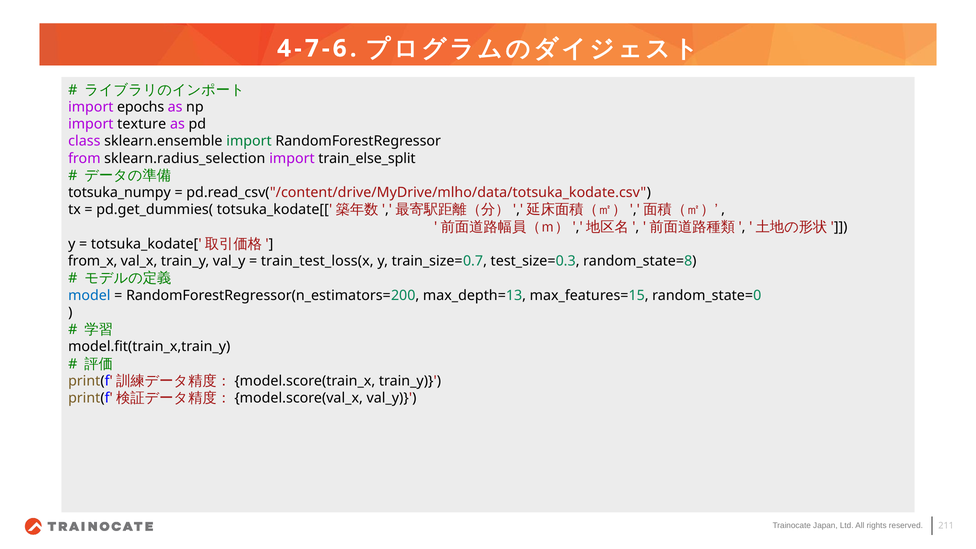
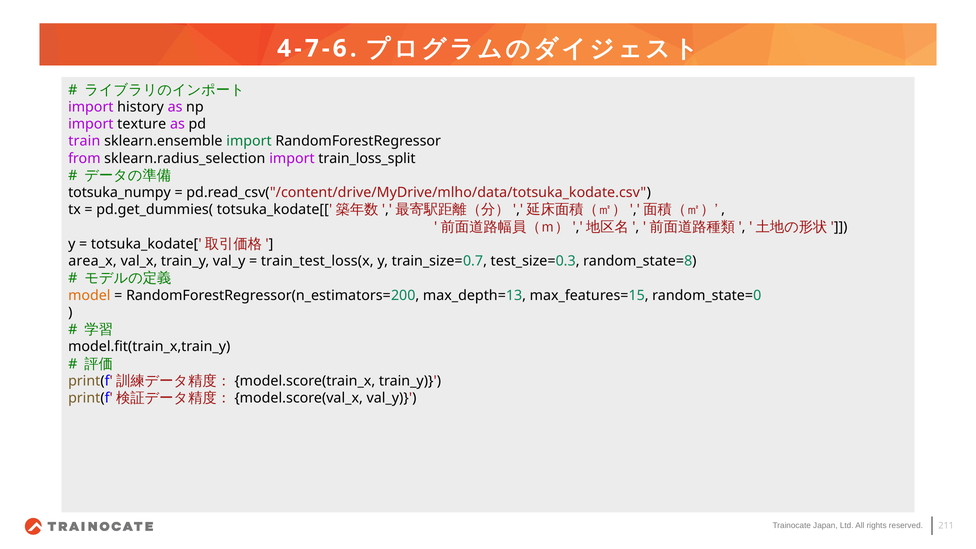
epochs: epochs -> history (141, 107)
class: class -> train (84, 141)
train_else_split: train_else_split -> train_loss_split (367, 158)
from_x: from_x -> area_x (93, 261)
model colour: blue -> orange (89, 295)
